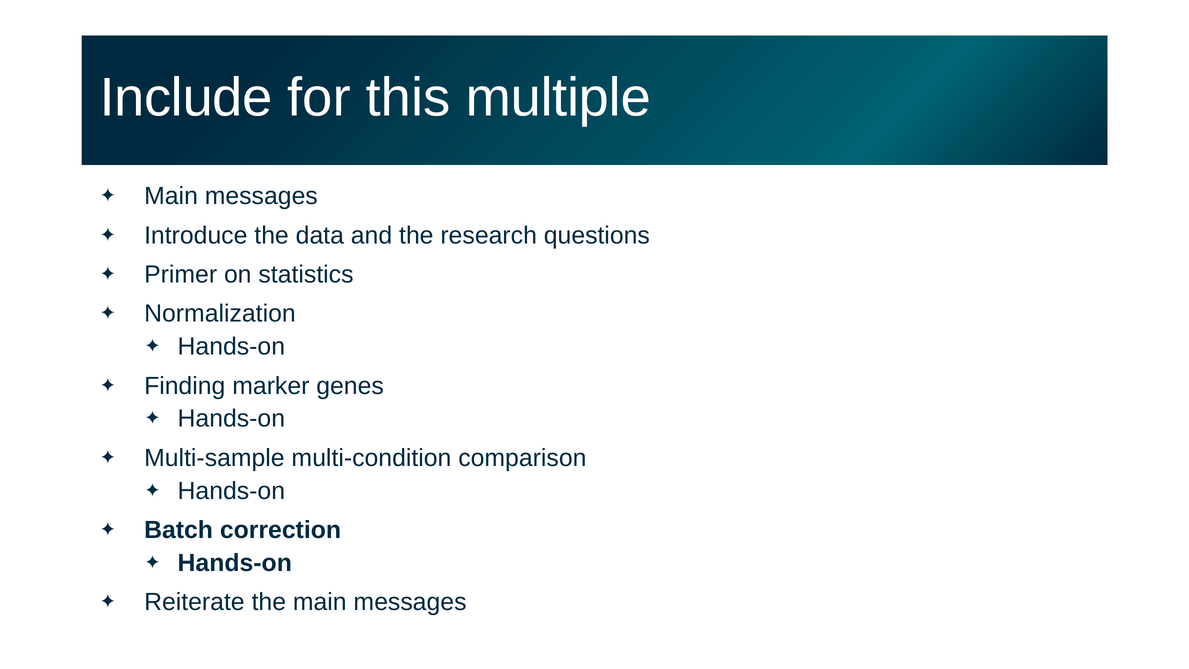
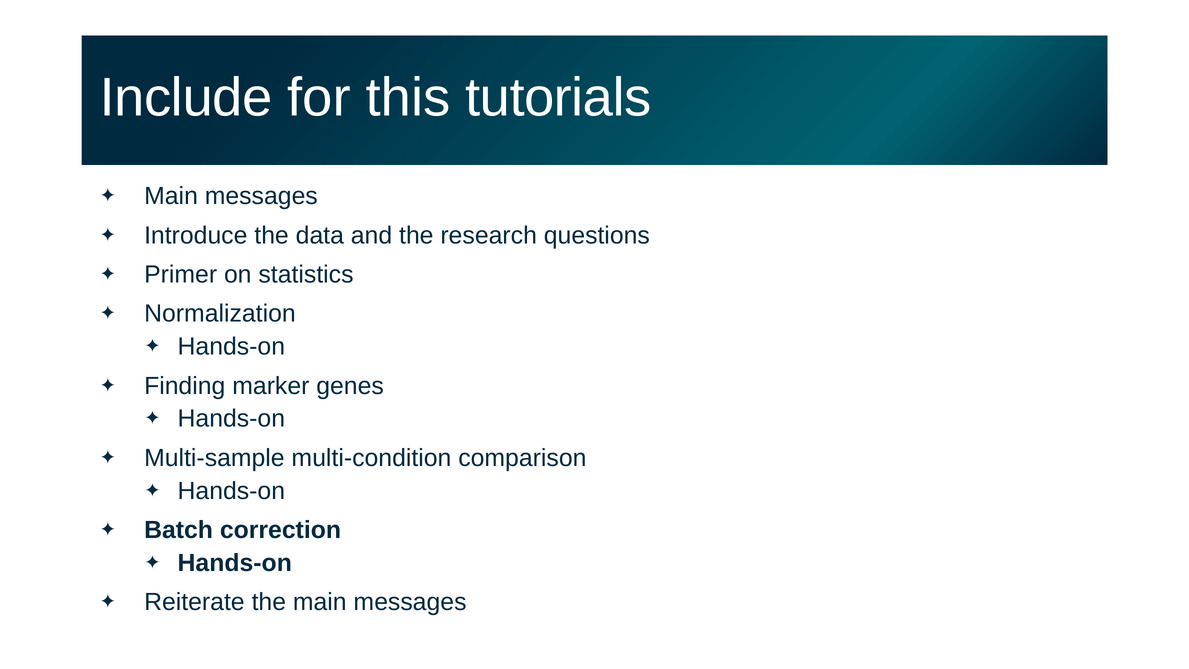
multiple: multiple -> tutorials (558, 98)
